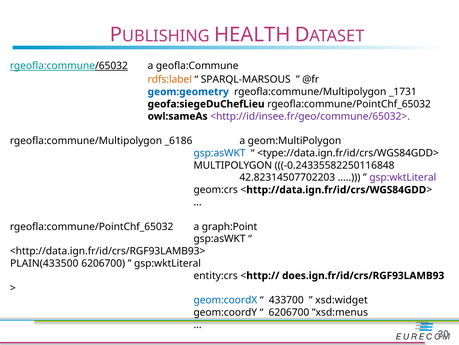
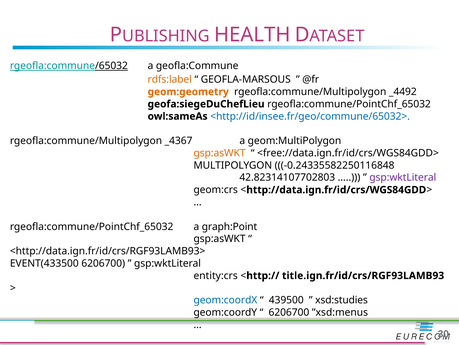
SPARQL-MARSOUS: SPARQL-MARSOUS -> GEOFLA-MARSOUS (246, 79)
geom:geometry colour: blue -> orange (188, 92)
_1731: _1731 -> _4492 (403, 92)
<http://id/insee.fr/geo/commune/65032> colour: purple -> blue (310, 116)
_6186: _6186 -> _4367 (179, 141)
gsp:asWKT colour: blue -> orange (220, 153)
<type://data.ign.fr/id/crs/WGS84GDD>: <type://data.ign.fr/id/crs/WGS84GDD> -> <free://data.ign.fr/id/crs/WGS84GDD> (348, 153)
42.82314507702203: 42.82314507702203 -> 42.82314107702803 (287, 177)
PLAIN(433500: PLAIN(433500 -> EVENT(433500 (44, 263)
does.ign.fr/id/crs/RGF93LAMB93: does.ign.fr/id/crs/RGF93LAMB93 -> title.ign.fr/id/crs/RGF93LAMB93 (363, 275)
433700: 433700 -> 439500 (286, 300)
xsd:widget: xsd:widget -> xsd:studies (342, 300)
